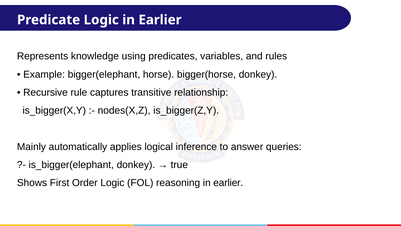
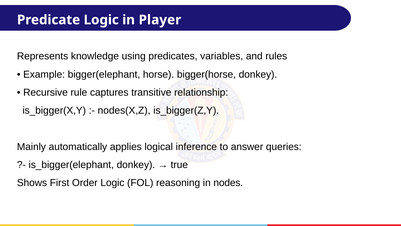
Logic in Earlier: Earlier -> Player (160, 20)
reasoning in earlier: earlier -> nodes (228, 183)
